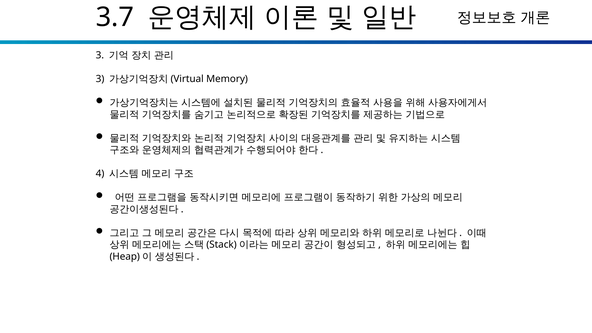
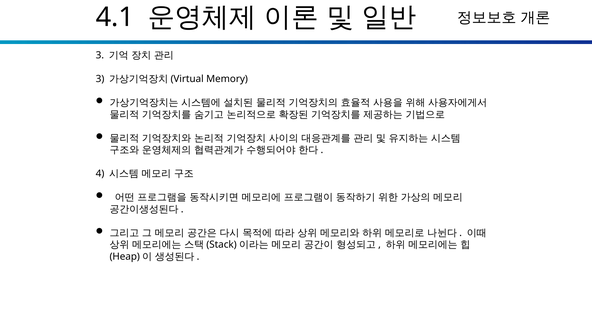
3.7: 3.7 -> 4.1 (115, 17)
